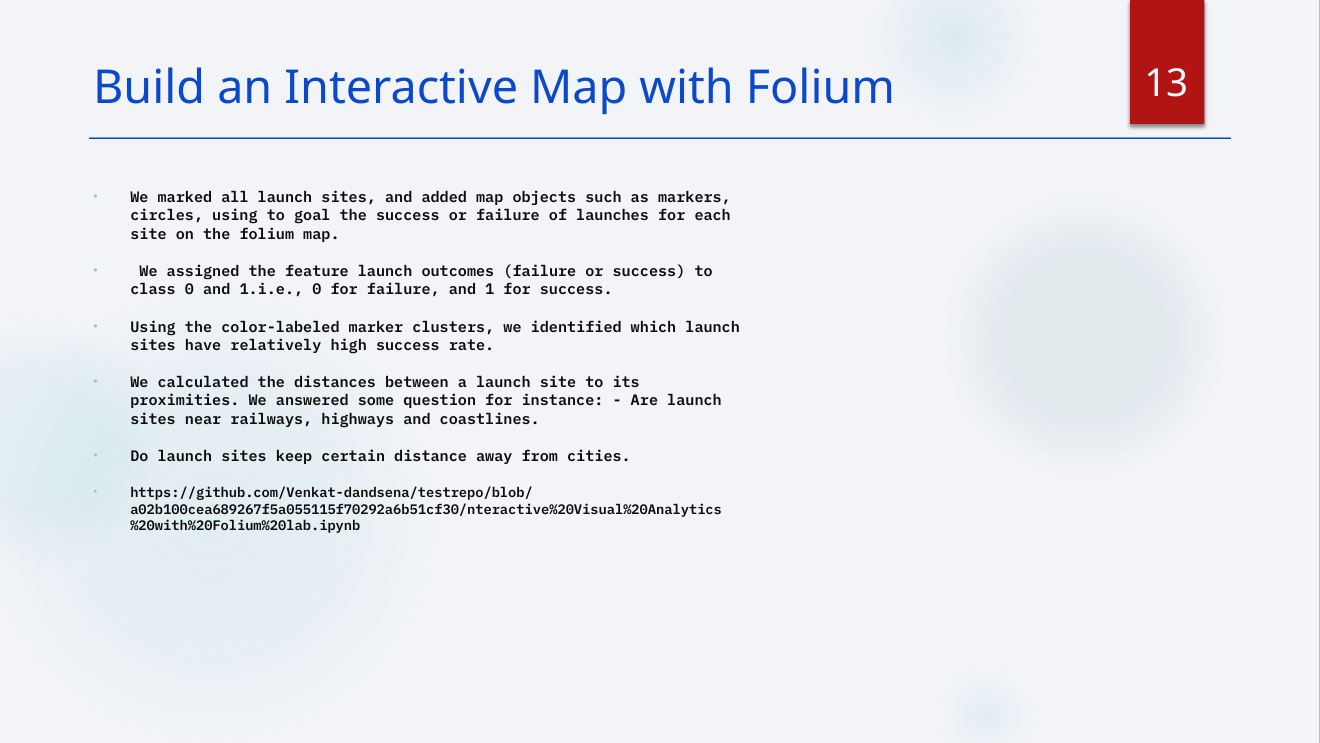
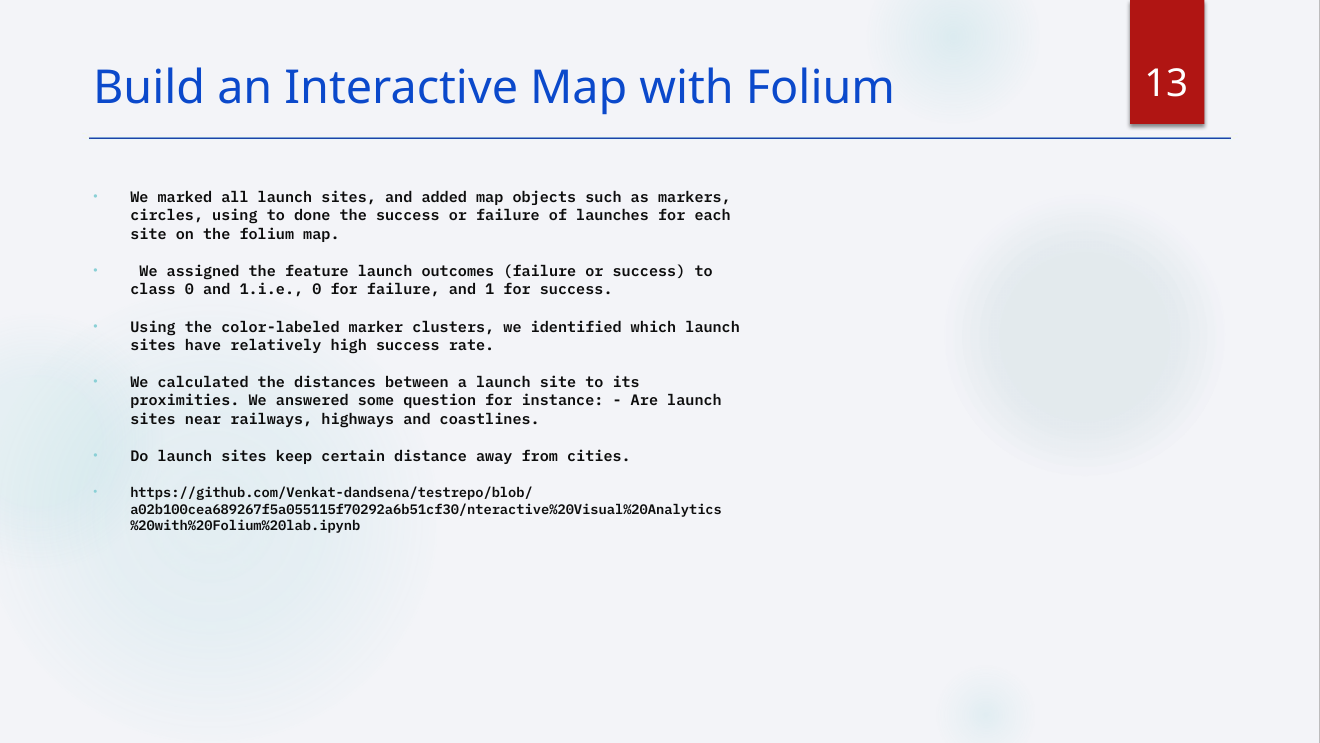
goal: goal -> done (312, 216)
